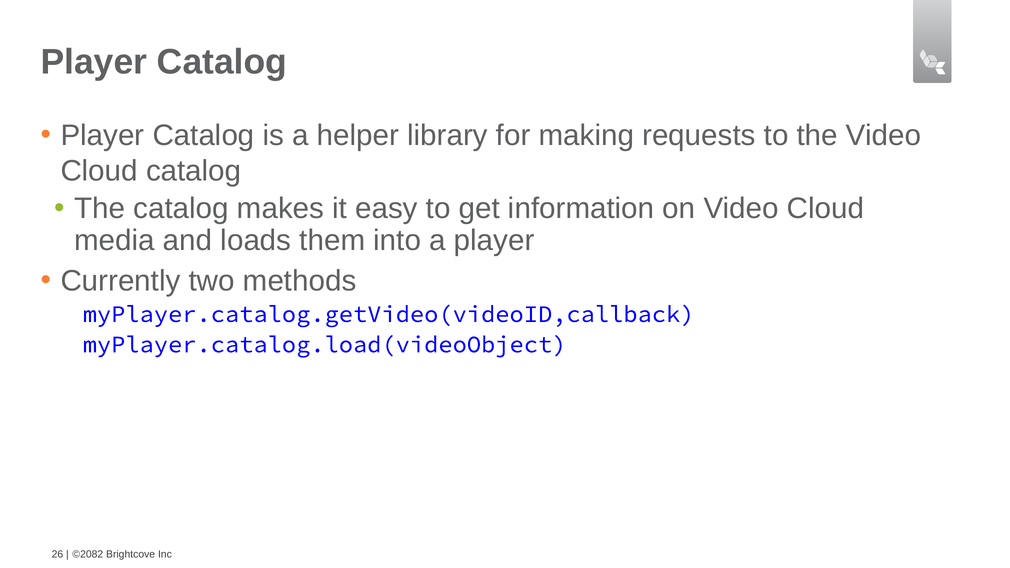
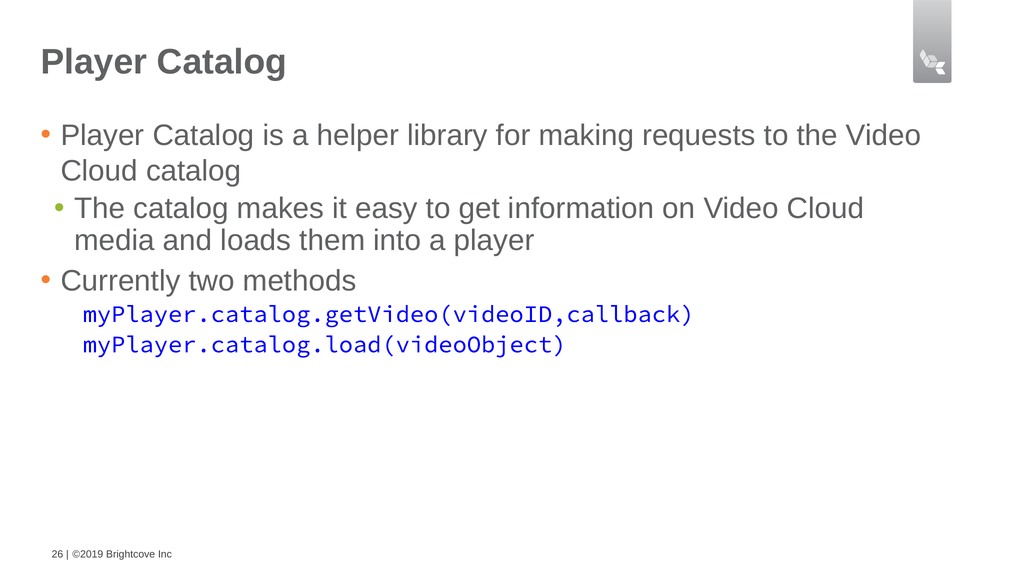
©2082: ©2082 -> ©2019 (88, 555)
